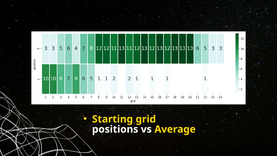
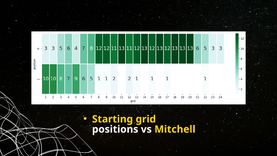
Average: Average -> Mitchell (175, 129)
